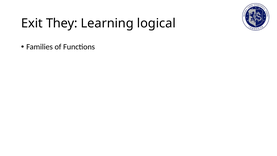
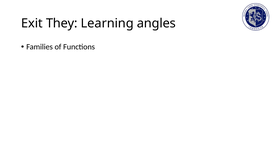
logical: logical -> angles (156, 23)
